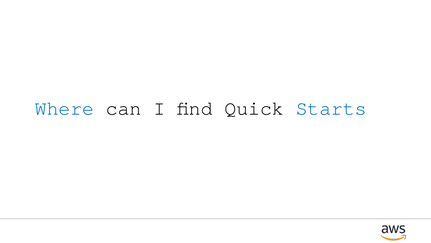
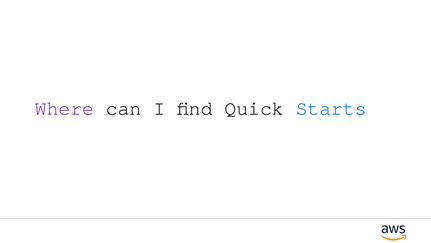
Where colour: blue -> purple (64, 108)
